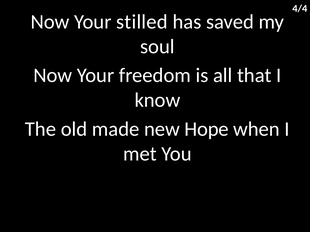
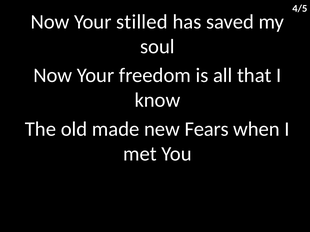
4/4: 4/4 -> 4/5 (300, 8)
Hope: Hope -> Fears (207, 129)
